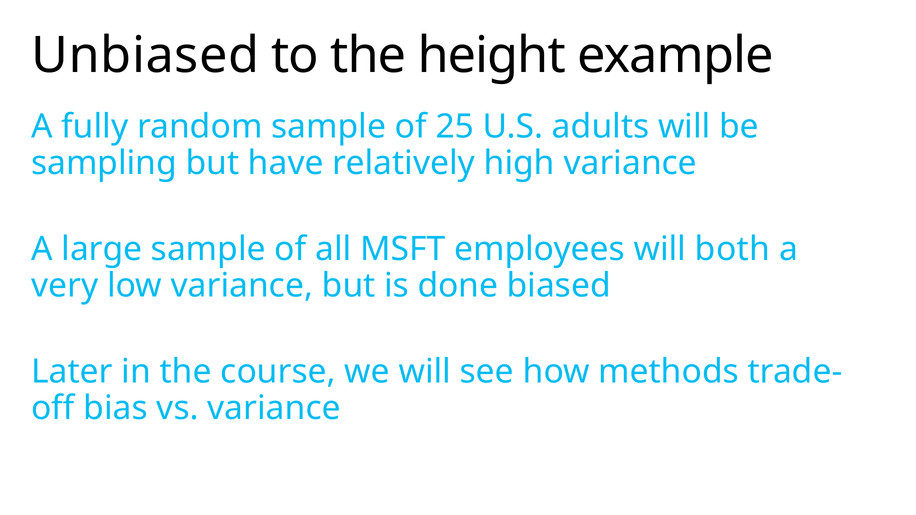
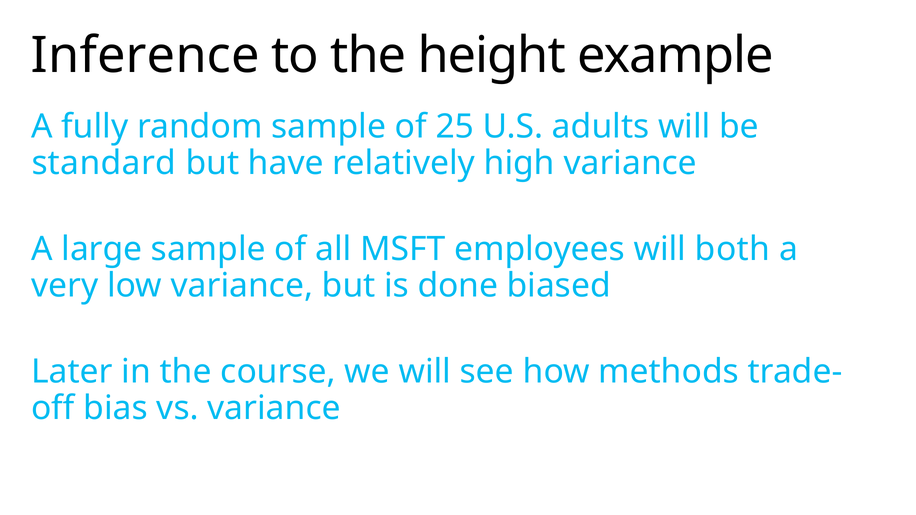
Unbiased: Unbiased -> Inference (145, 56)
sampling: sampling -> standard (104, 163)
